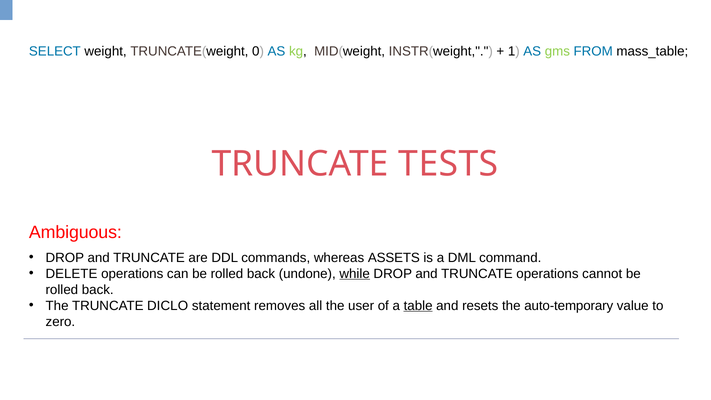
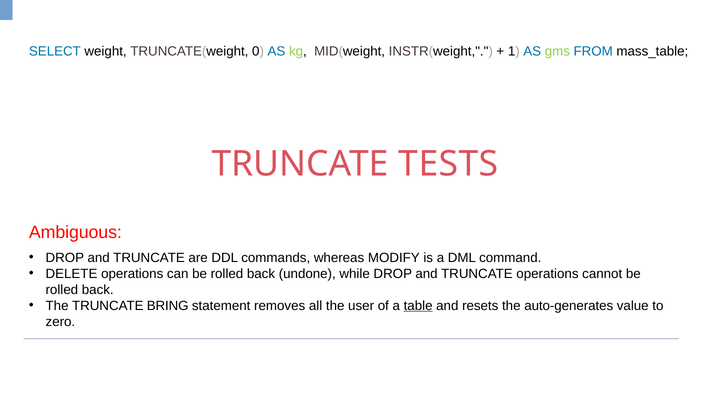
ASSETS: ASSETS -> MODIFY (394, 258)
while underline: present -> none (355, 274)
DICLO: DICLO -> BRING (168, 306)
auto-temporary: auto-temporary -> auto-generates (569, 306)
